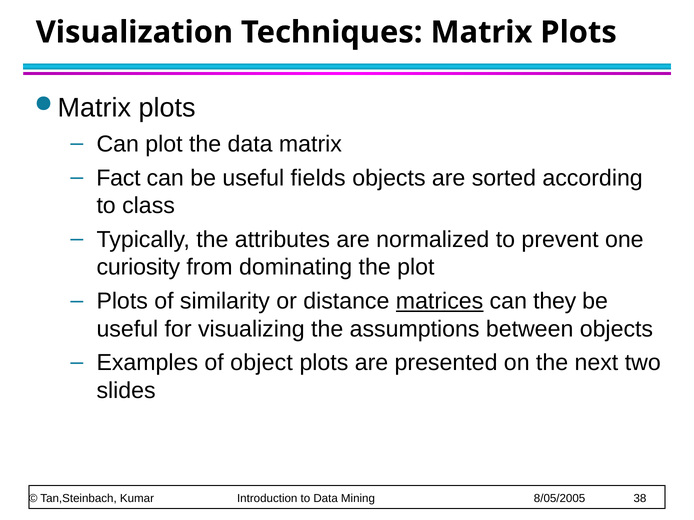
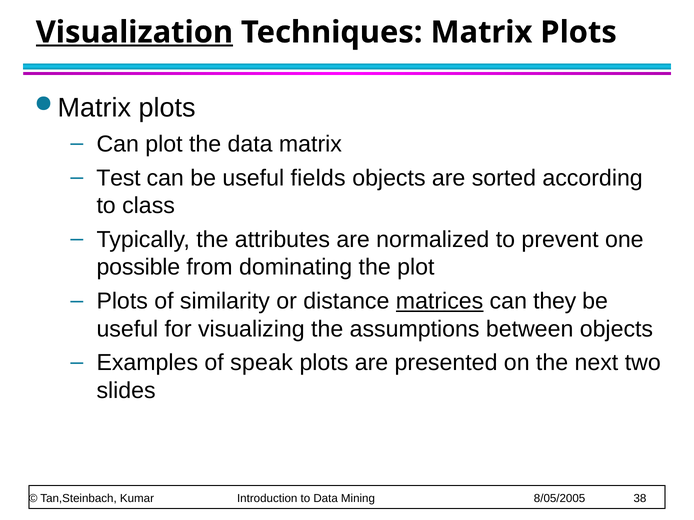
Visualization underline: none -> present (134, 32)
Fact: Fact -> Test (118, 178)
curiosity: curiosity -> possible (138, 268)
object: object -> speak (262, 363)
